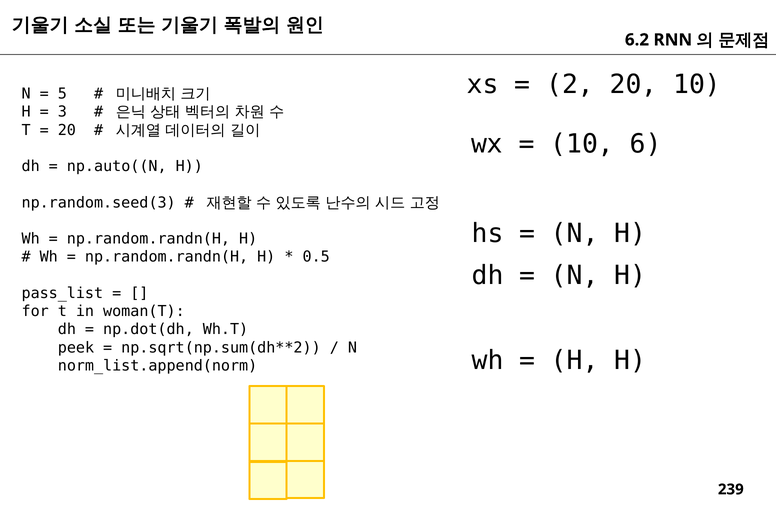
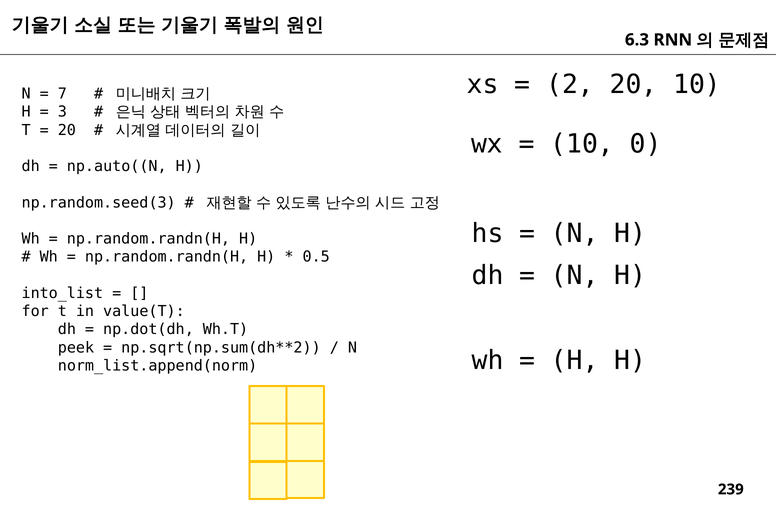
6.2: 6.2 -> 6.3 (637, 40)
5: 5 -> 7 (62, 94)
6: 6 -> 0 (646, 144)
pass_list: pass_list -> into_list (62, 293)
woman(T: woman(T -> value(T (144, 311)
